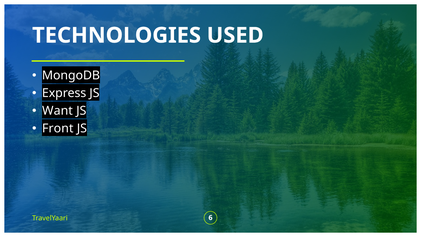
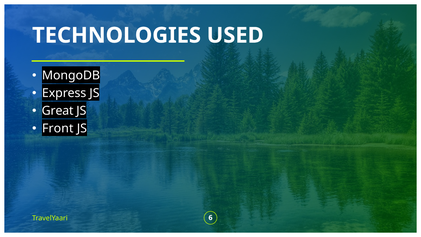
Want: Want -> Great (58, 111)
